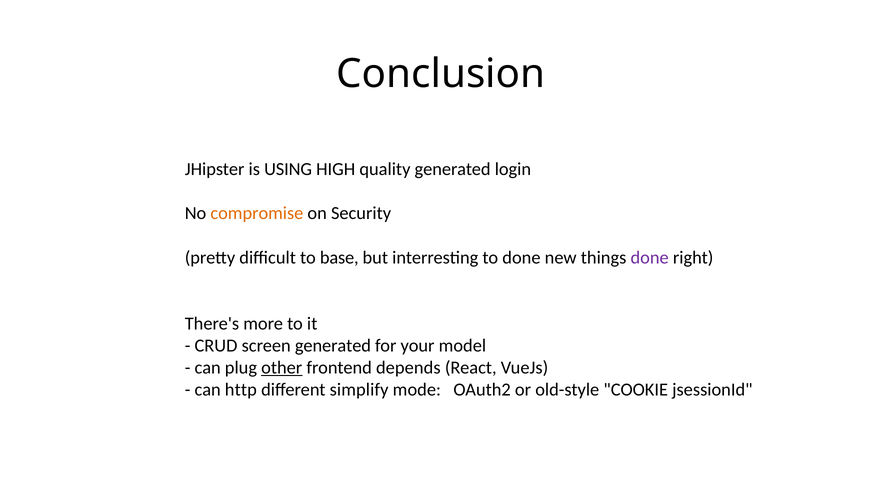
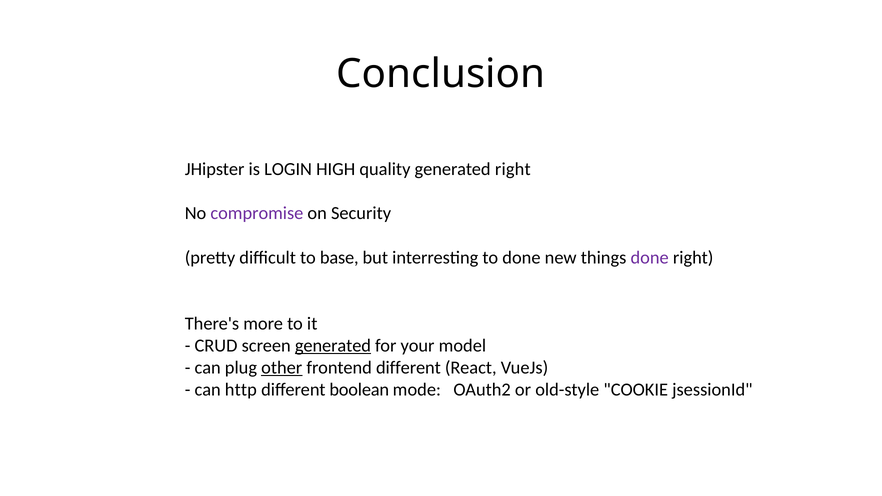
USING: USING -> LOGIN (288, 169)
generated login: login -> right (513, 169)
compromise colour: orange -> purple (257, 213)
generated underline: none -> present (333, 346)
frontend depends: depends -> different (408, 368)
simplify: simplify -> boolean (359, 390)
